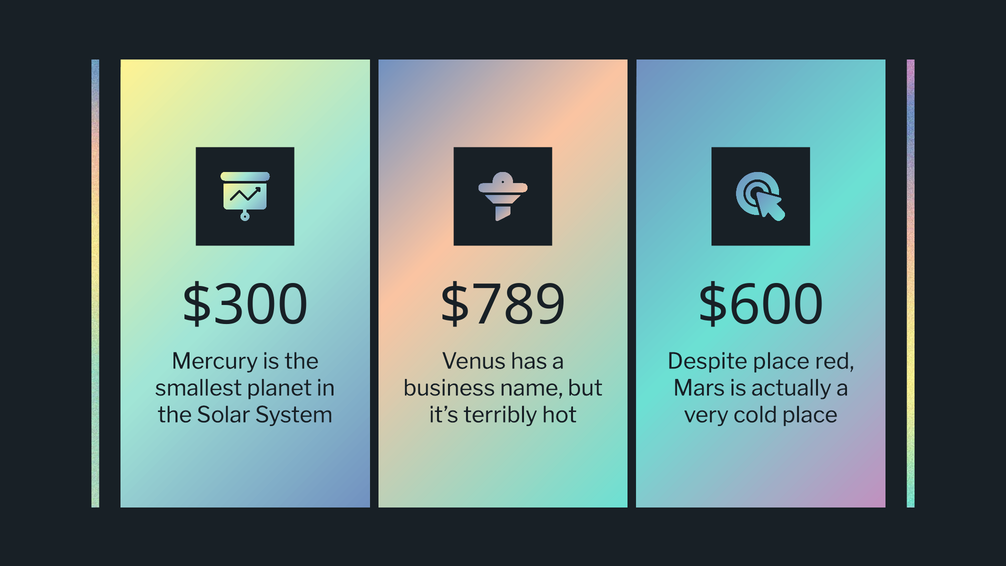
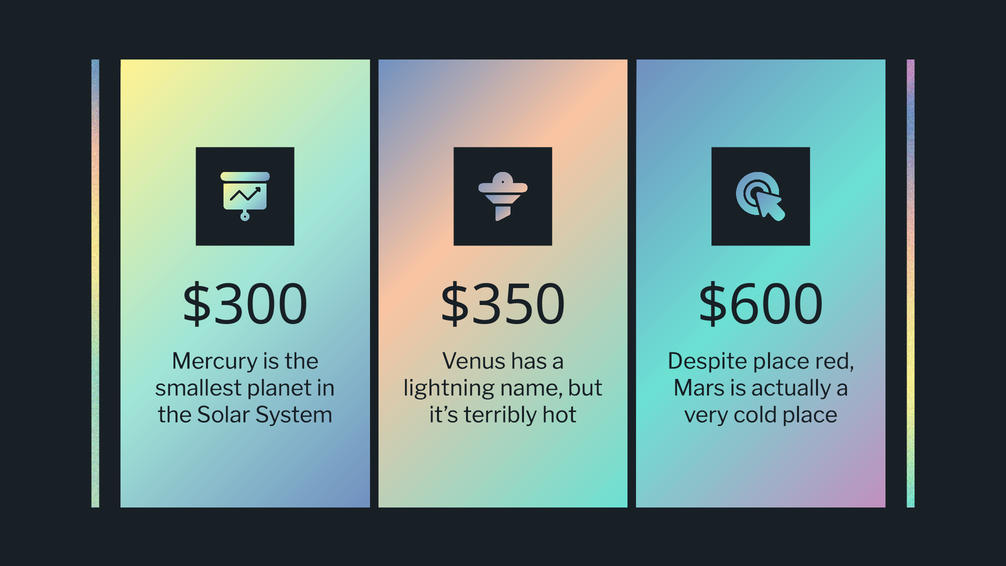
$789: $789 -> $350 (503, 305)
business: business -> lightning (449, 388)
